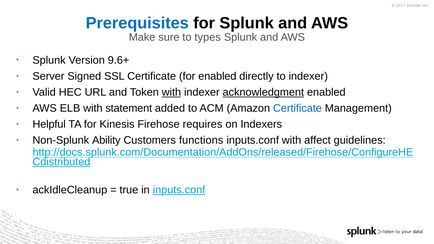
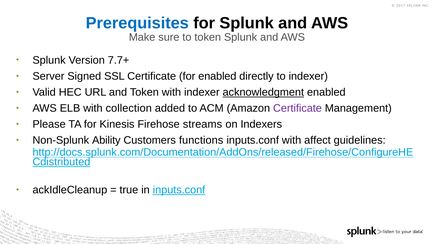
to types: types -> token (208, 37)
9.6+: 9.6+ -> 7.7+ (119, 60)
with underline: present -> none (171, 92)
statement: statement -> collection (129, 108)
Certificate colour: blue -> purple (297, 108)
Helpful: Helpful -> Please (49, 124)
requires: requires -> streams (202, 124)
